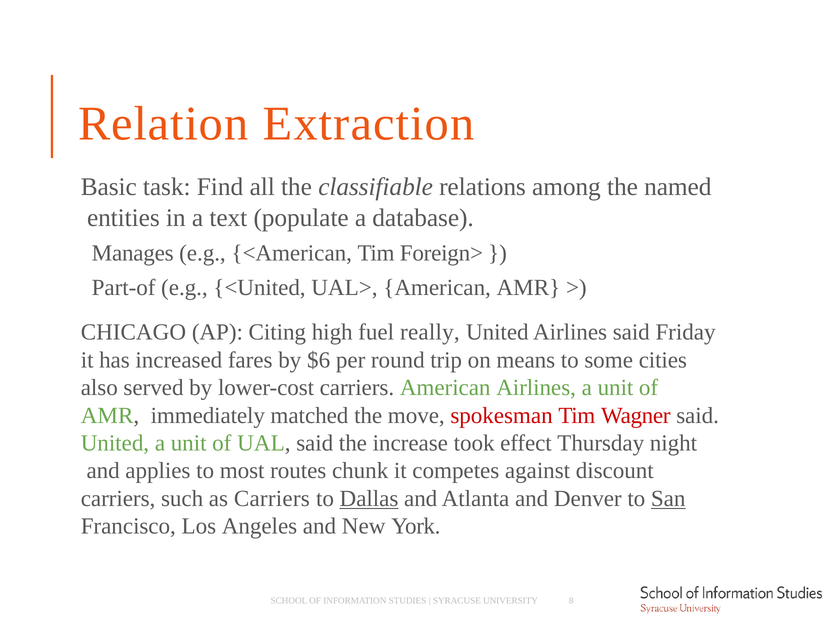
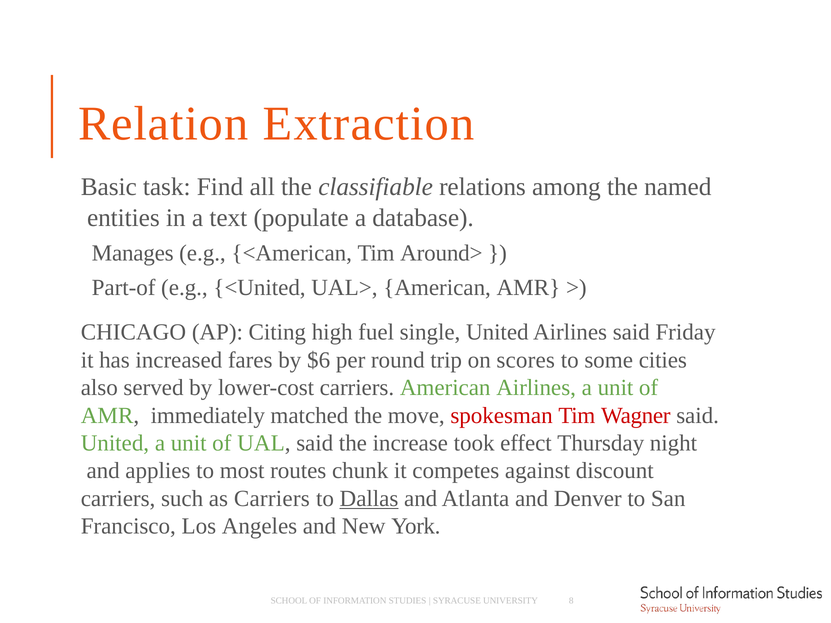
Foreign>: Foreign> -> Around> (441, 253)
really: really -> single (430, 332)
means: means -> scores (526, 360)
San underline: present -> none (668, 499)
